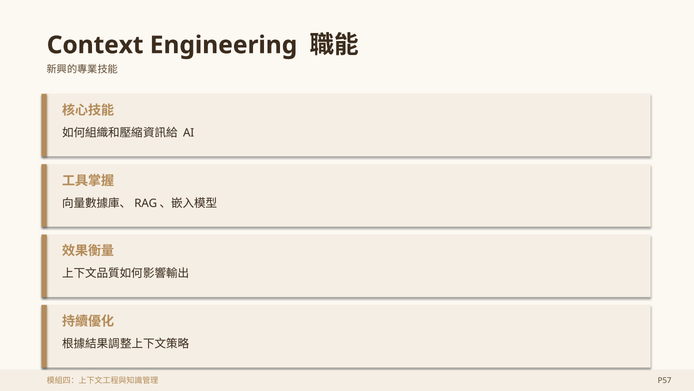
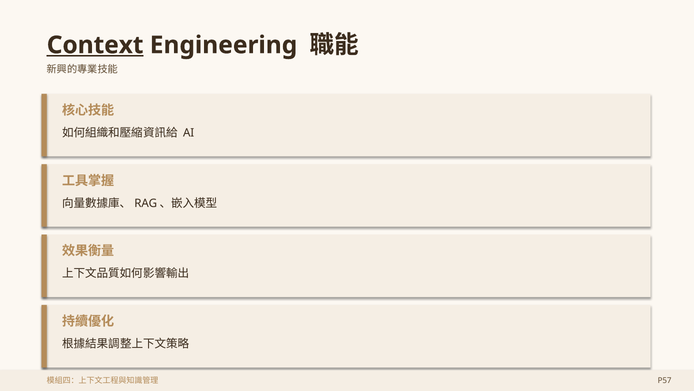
Context underline: none -> present (95, 45)
